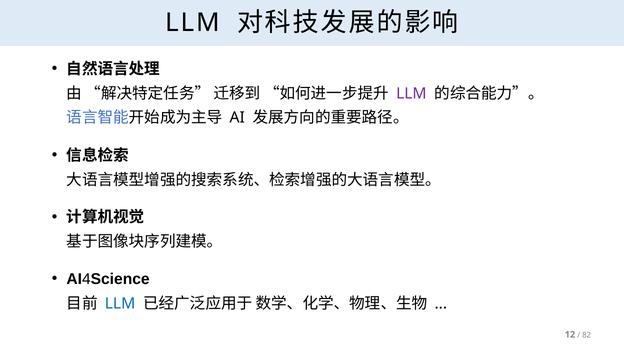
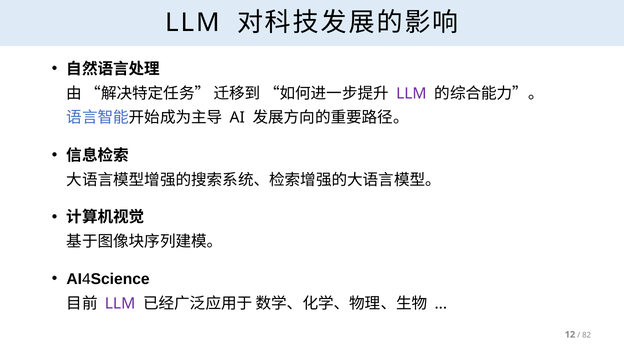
LLM colour: blue -> purple (120, 303)
